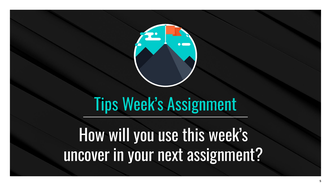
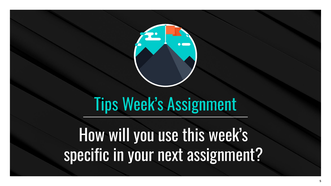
uncover: uncover -> specific (87, 156)
